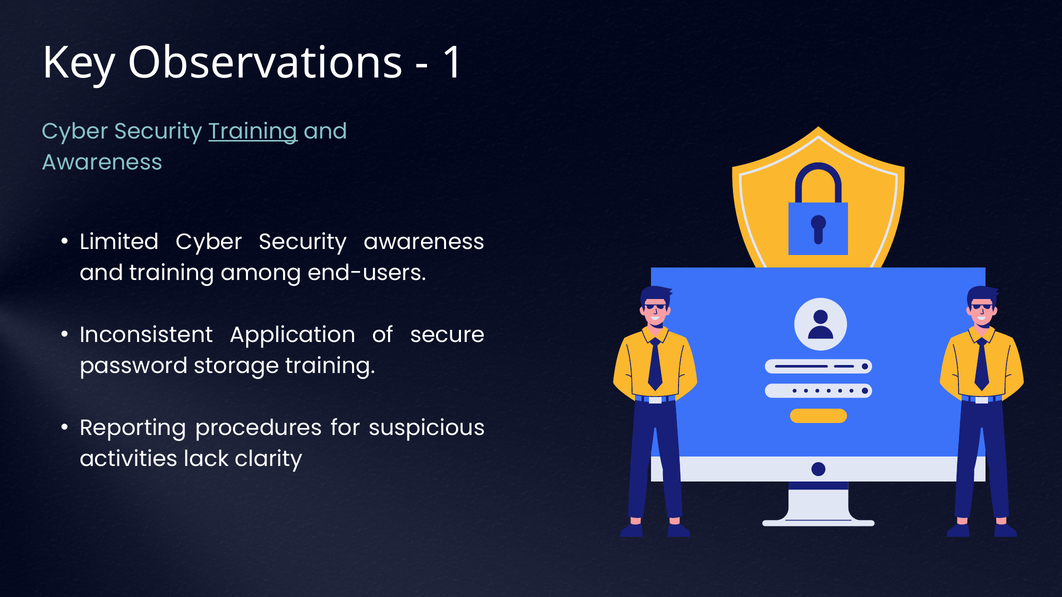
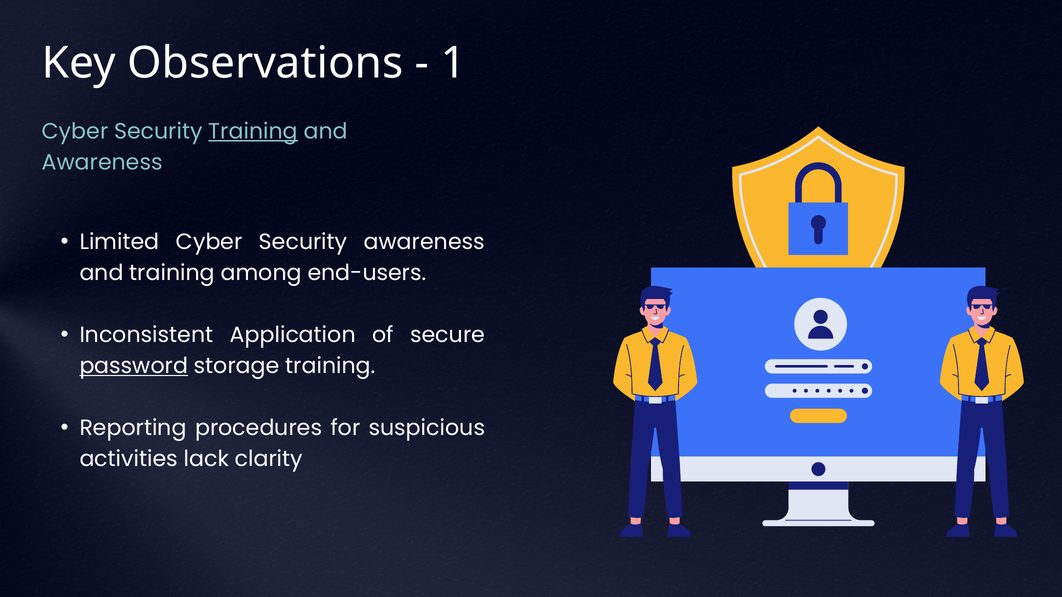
password underline: none -> present (134, 366)
